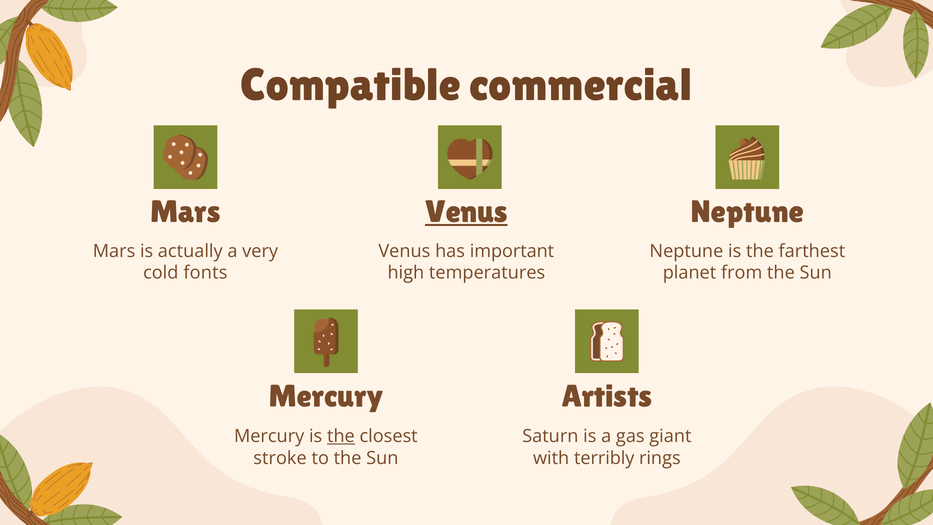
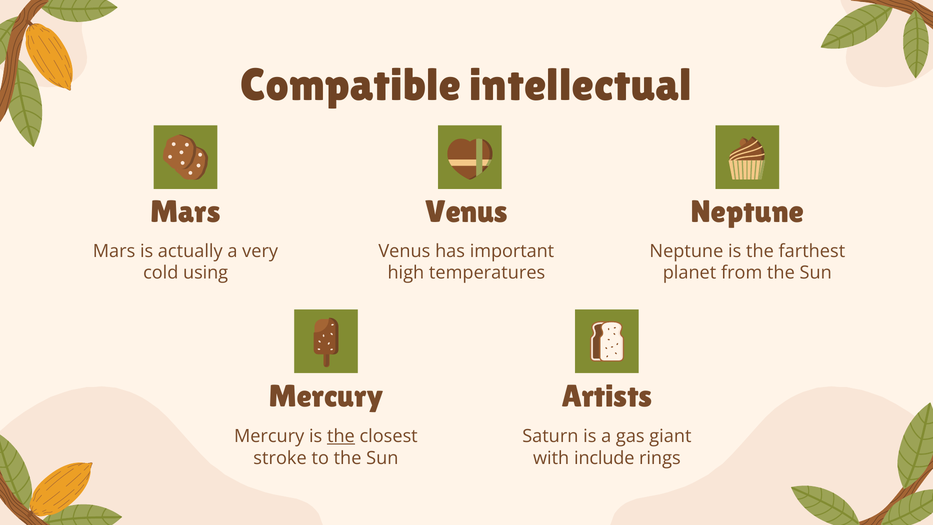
commercial: commercial -> intellectual (580, 85)
Venus underline: present -> none (467, 212)
fonts: fonts -> using (206, 273)
terribly: terribly -> include (604, 458)
